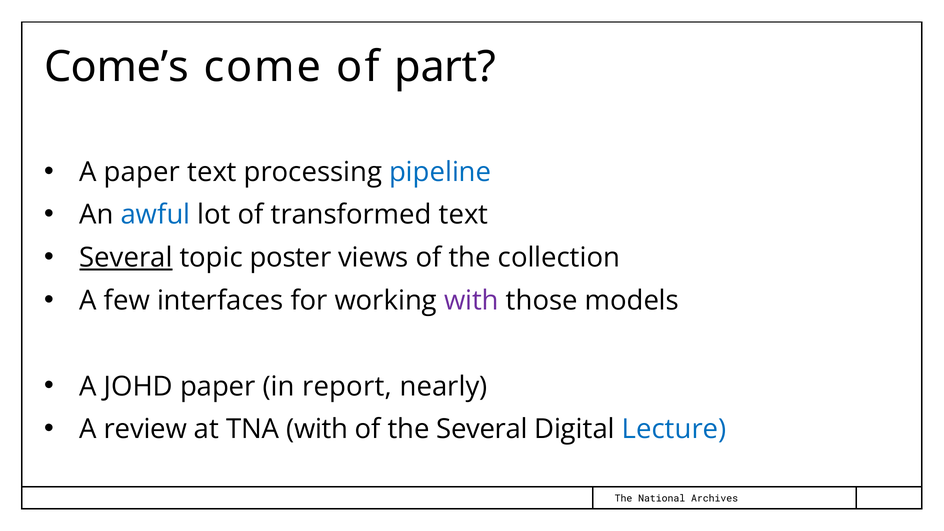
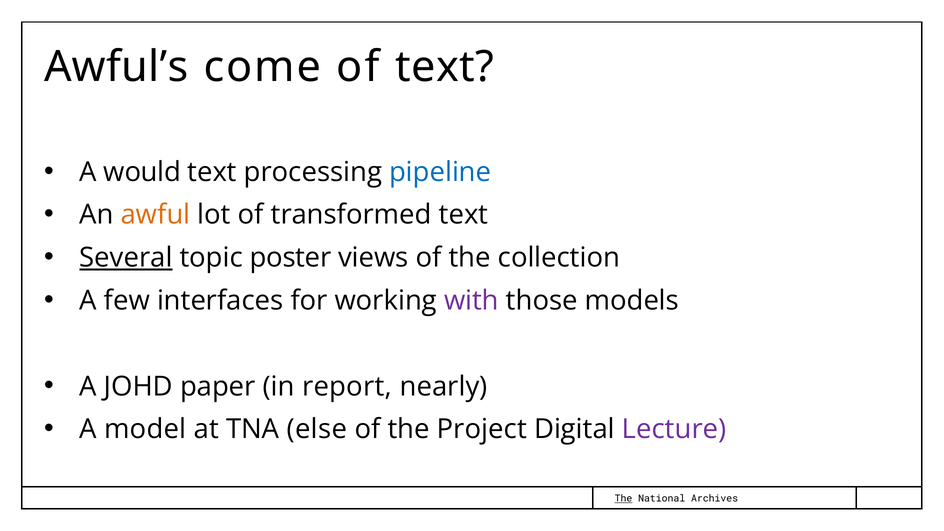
Come’s: Come’s -> Awful’s (116, 67)
of part: part -> text (445, 67)
A paper: paper -> would (142, 172)
awful colour: blue -> orange (156, 215)
review: review -> model (145, 429)
TNA with: with -> else (317, 429)
the Several: Several -> Project (482, 429)
Lecture colour: blue -> purple (674, 429)
The underline: none -> present (624, 499)
